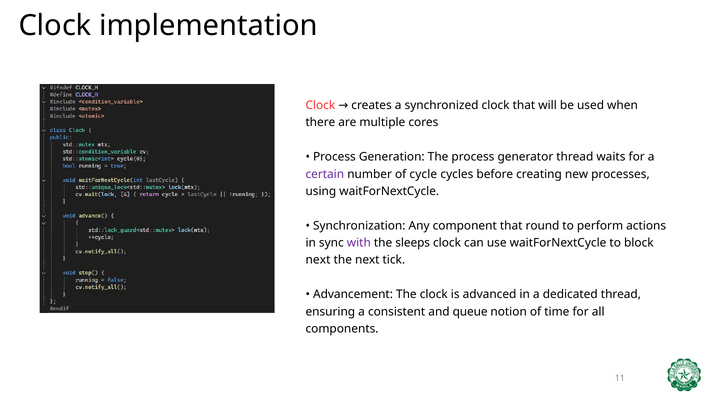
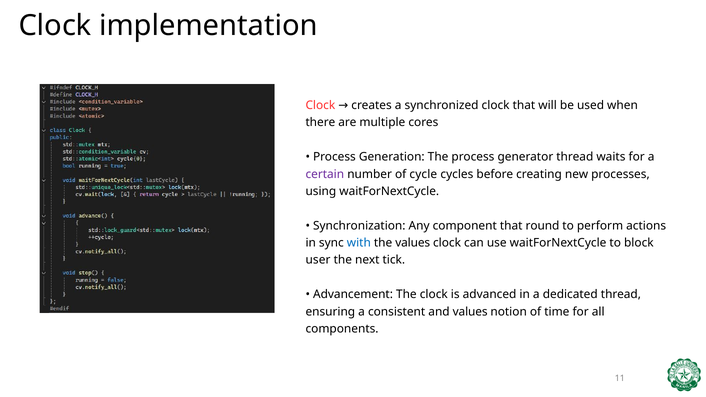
with colour: purple -> blue (359, 243)
the sleeps: sleeps -> values (413, 243)
next: next -> user (318, 260)
and queue: queue -> values (470, 312)
